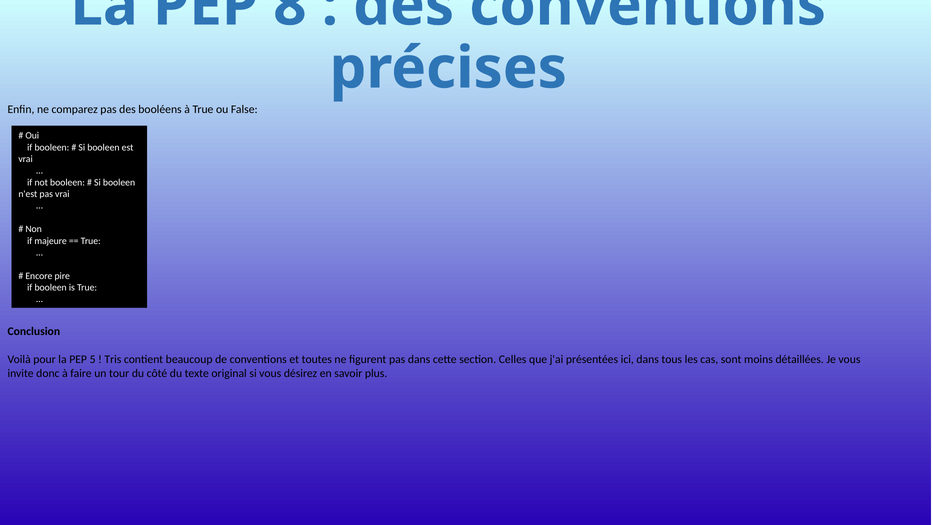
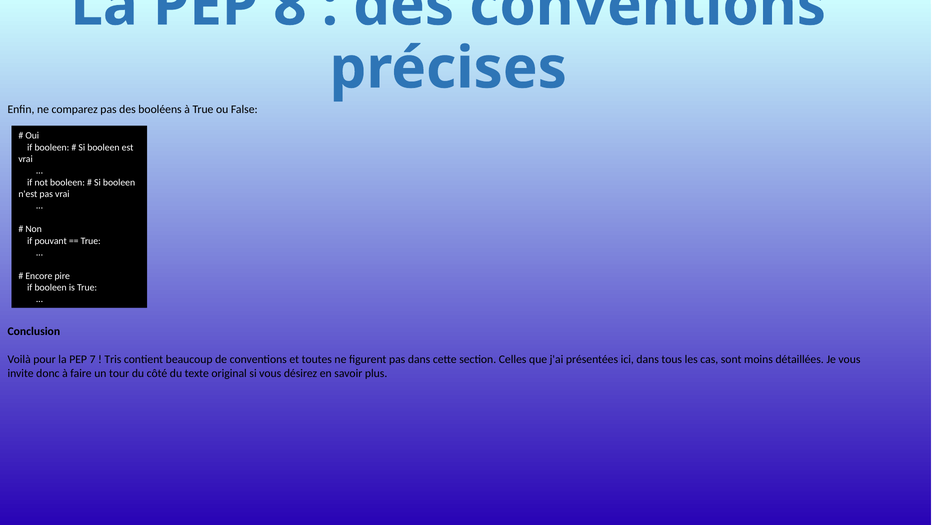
majeure: majeure -> pouvant (51, 241)
5: 5 -> 7 (93, 359)
